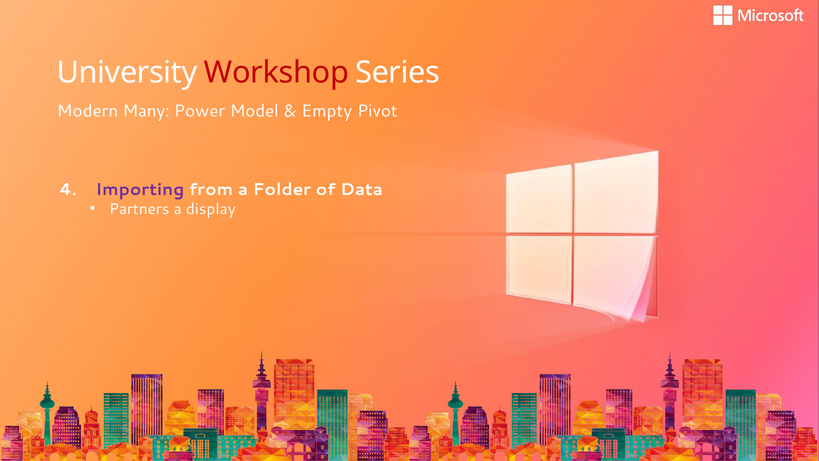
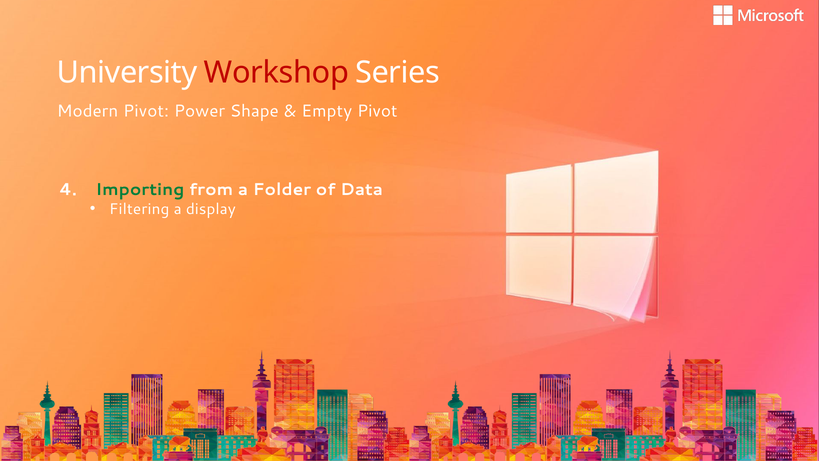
Modern Many: Many -> Pivot (146, 111)
Model: Model -> Shape (254, 111)
Importing colour: purple -> green (140, 189)
Partners: Partners -> Filtering (139, 209)
